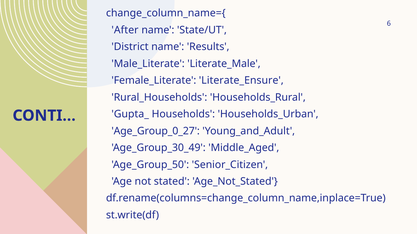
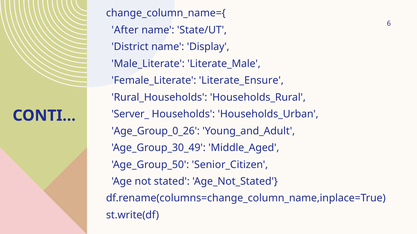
Results: Results -> Display (208, 47)
Gupta_: Gupta_ -> Server_ (130, 114)
Age_Group_0_27: Age_Group_0_27 -> Age_Group_0_26 (156, 131)
